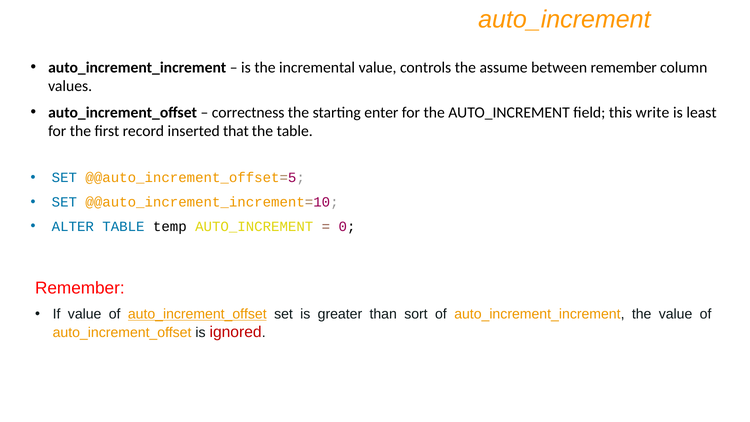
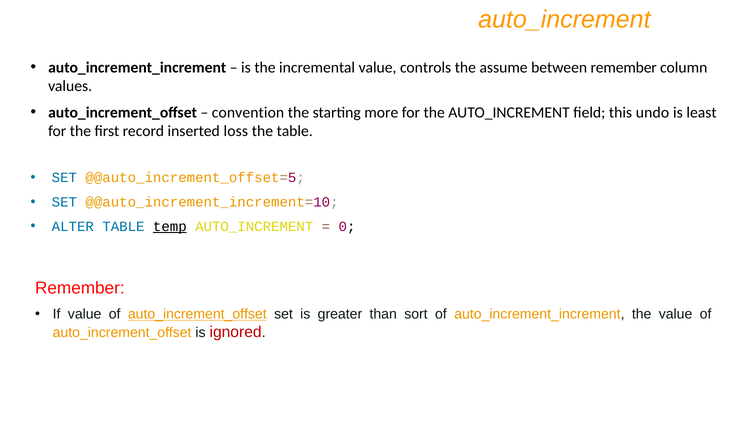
correctness: correctness -> convention (248, 112)
enter: enter -> more (381, 112)
write: write -> undo (652, 112)
that: that -> loss (236, 131)
temp underline: none -> present (170, 226)
